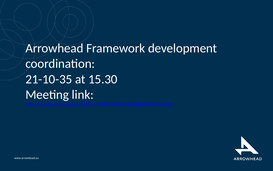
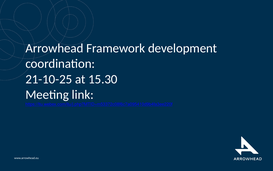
21-10-35: 21-10-35 -> 21-10-25 (49, 79)
